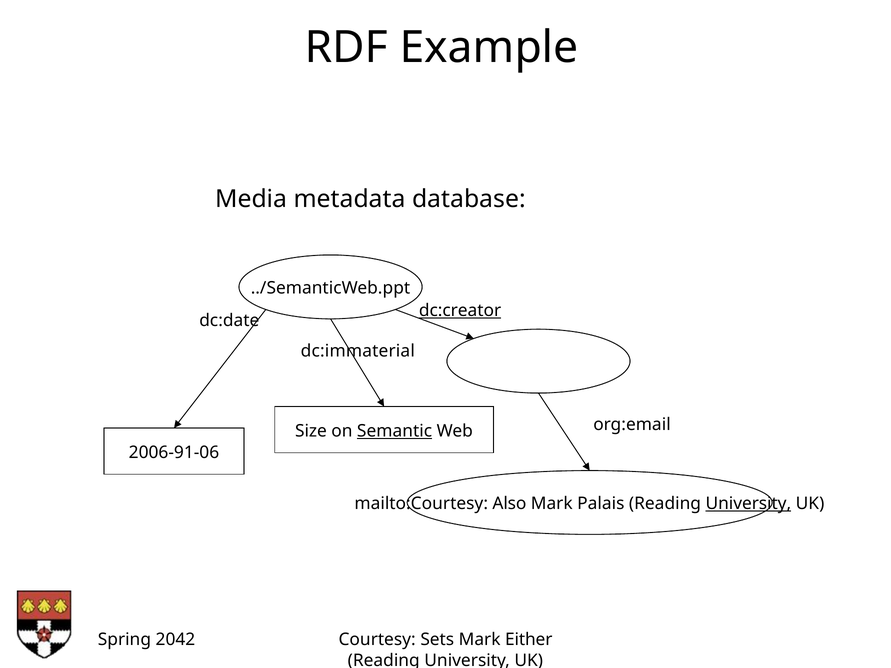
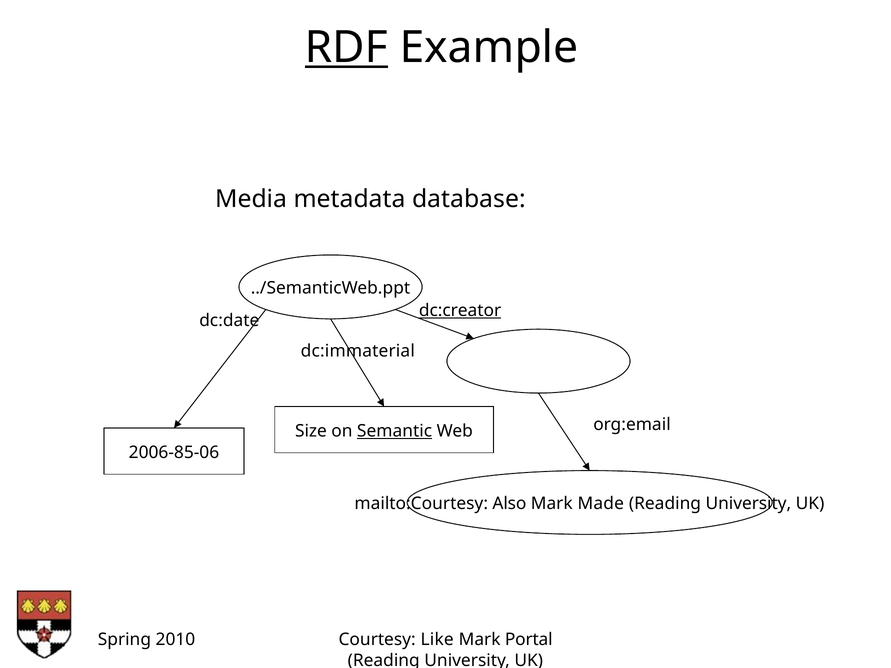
RDF underline: none -> present (346, 48)
2006-91-06: 2006-91-06 -> 2006-85-06 (174, 453)
Palais: Palais -> Made (601, 504)
University underline: present -> none (748, 504)
2042: 2042 -> 2010 (175, 640)
Sets: Sets -> Like (437, 640)
Either: Either -> Portal (529, 640)
